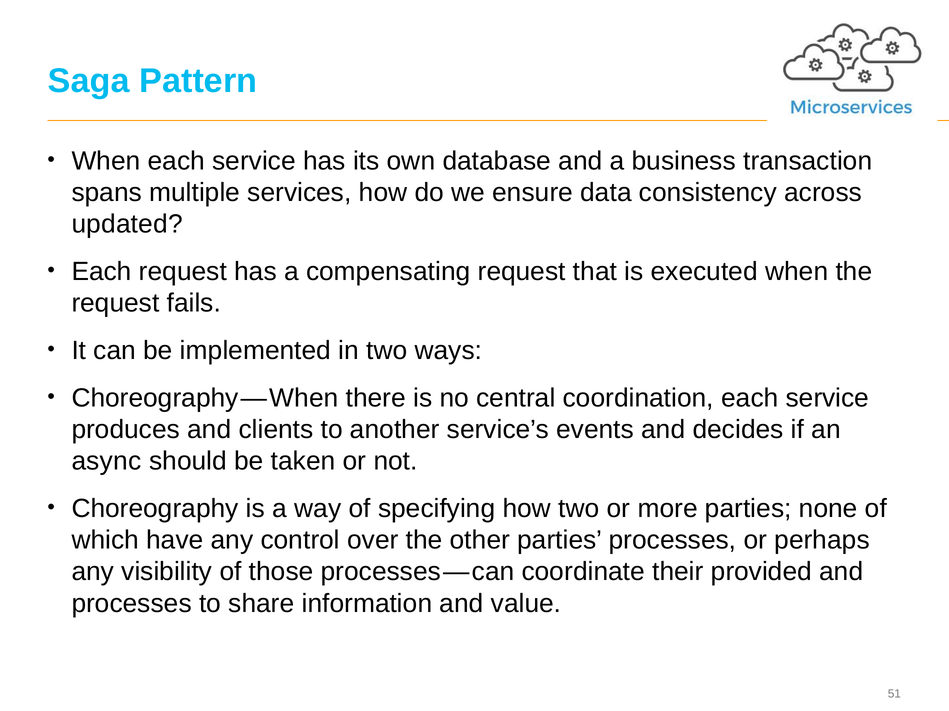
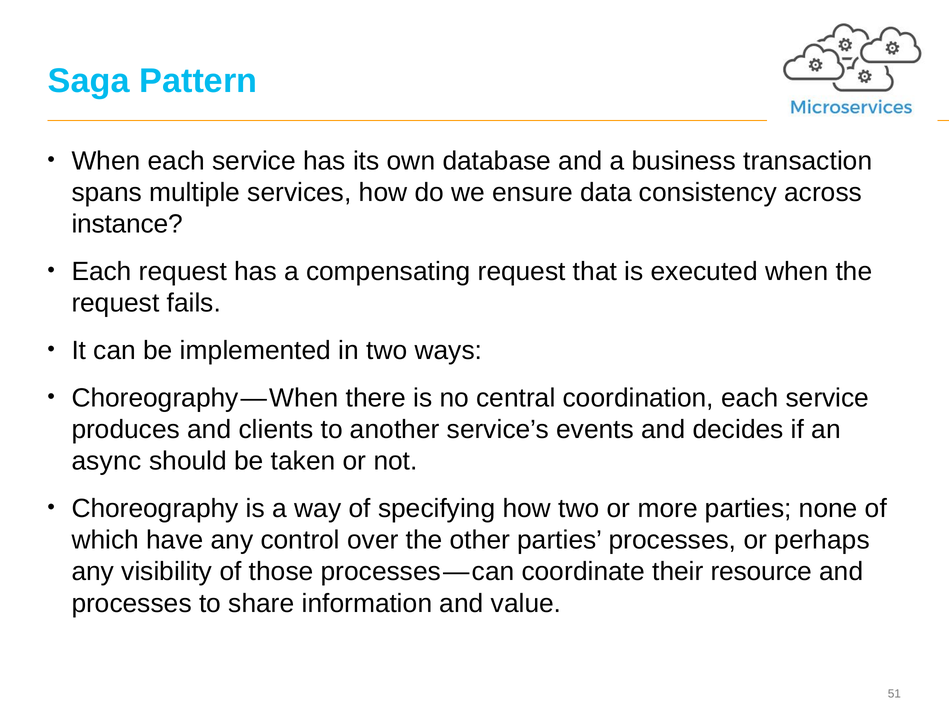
updated: updated -> instance (127, 224)
provided: provided -> resource (761, 572)
